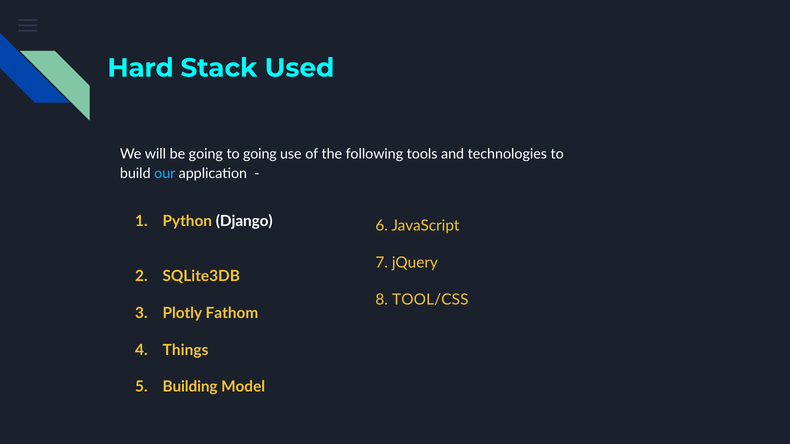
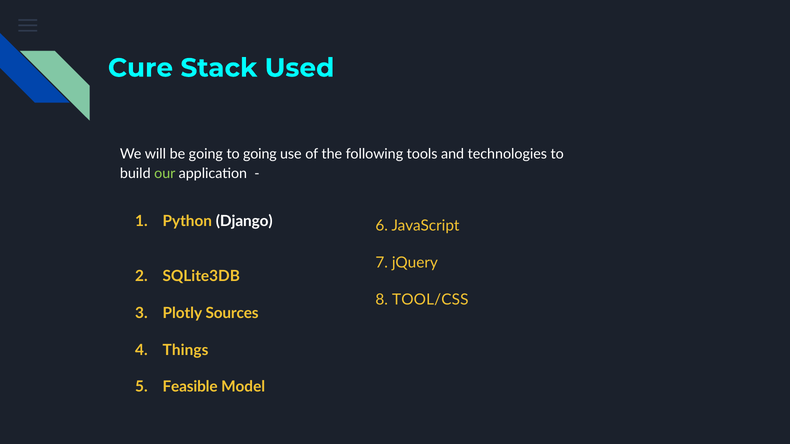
Hard: Hard -> Cure (140, 68)
our colour: light blue -> light green (165, 174)
Fathom: Fathom -> Sources (232, 313)
Building: Building -> Feasible (190, 387)
